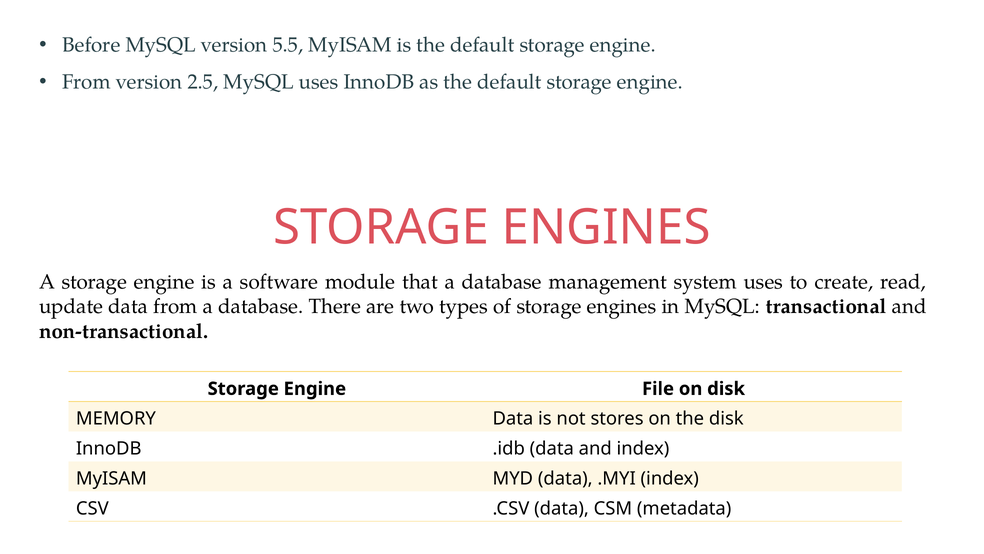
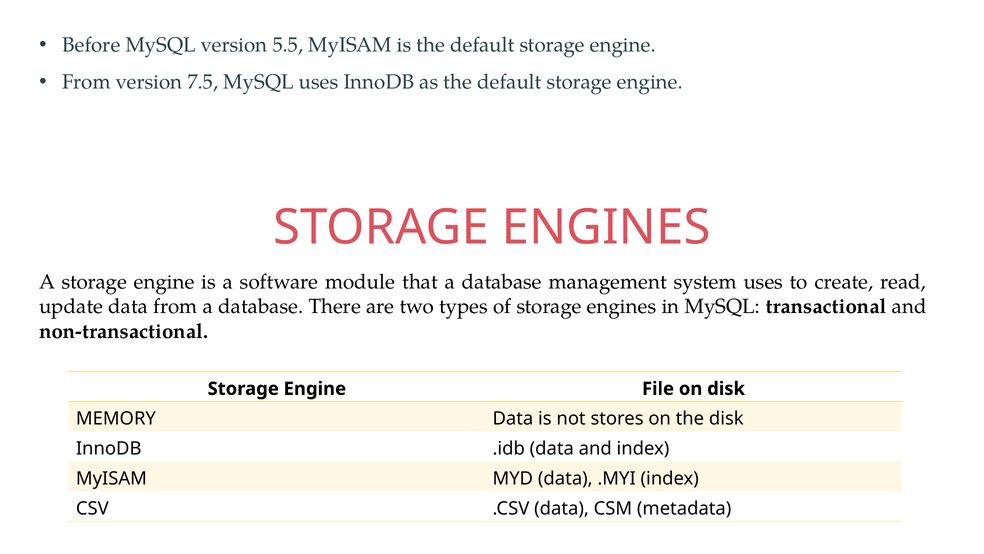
2.5: 2.5 -> 7.5 (203, 82)
